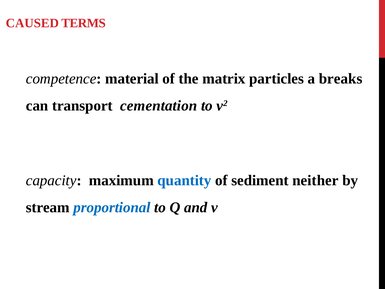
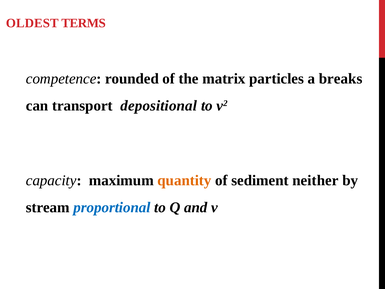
CAUSED: CAUSED -> OLDEST (32, 23)
material: material -> rounded (132, 79)
cementation: cementation -> depositional (159, 106)
quantity colour: blue -> orange (184, 180)
